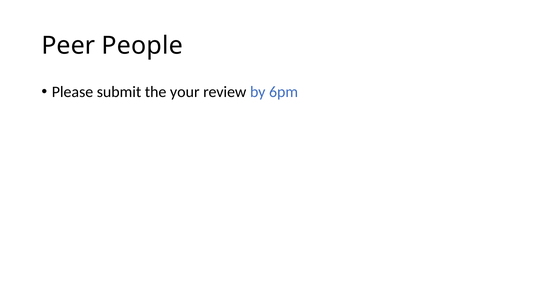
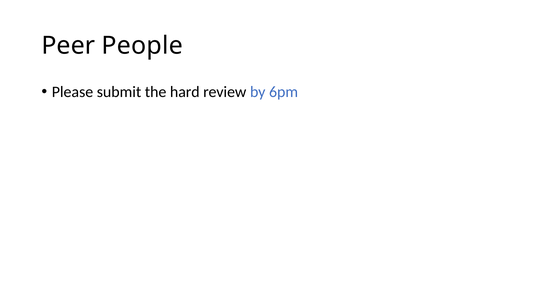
your: your -> hard (185, 92)
